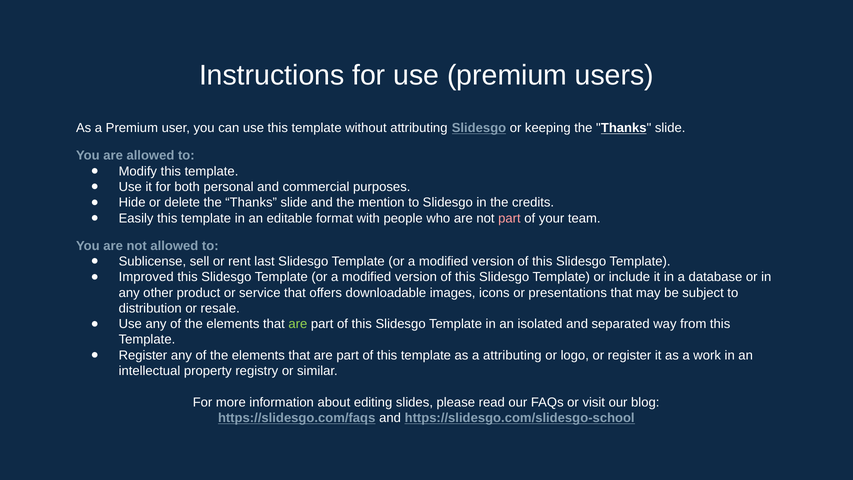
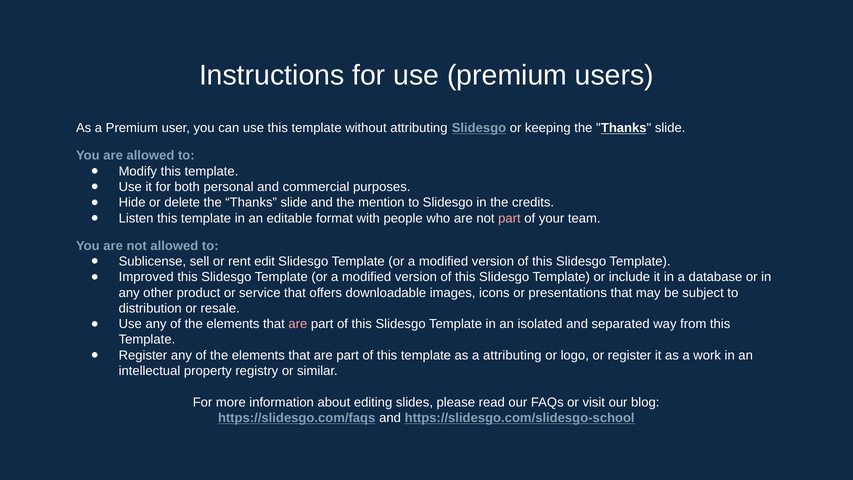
Easily: Easily -> Listen (136, 218)
last: last -> edit (265, 261)
are colour: light green -> pink (298, 324)
